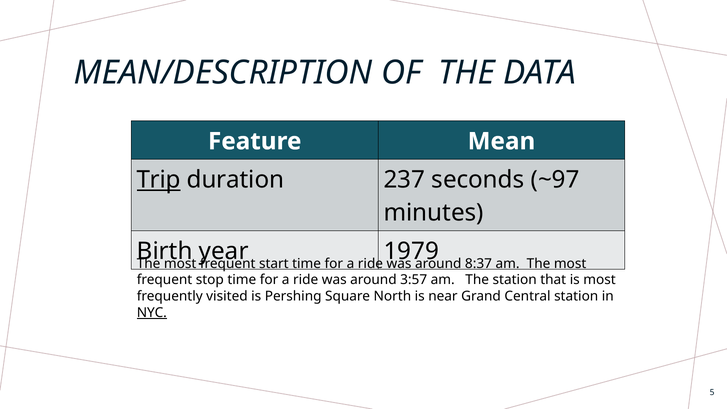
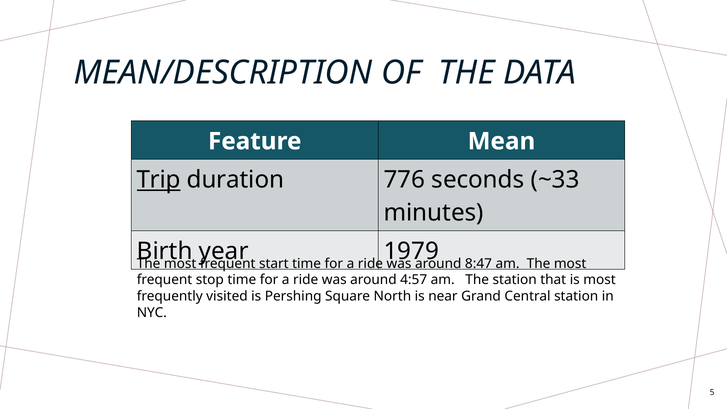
237: 237 -> 776 (404, 180)
~97: ~97 -> ~33 (555, 180)
8:37: 8:37 -> 8:47 (479, 264)
3:57: 3:57 -> 4:57 (414, 280)
NYC underline: present -> none (152, 313)
